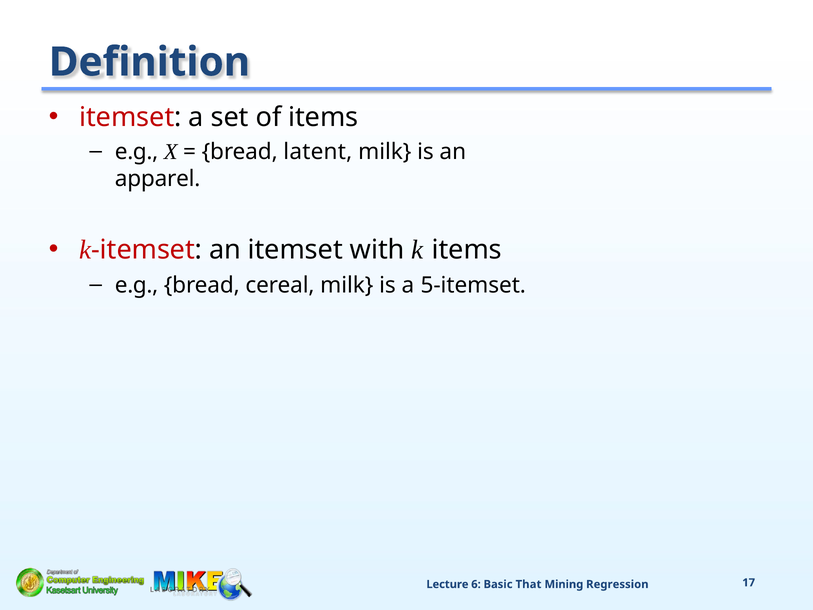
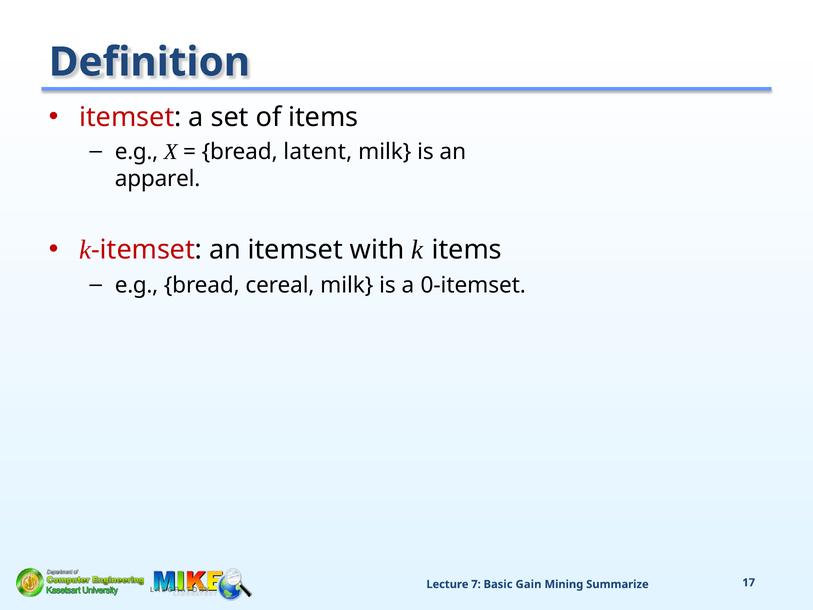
5-itemset: 5-itemset -> 0-itemset (473, 285)
6: 6 -> 7 (476, 584)
That: That -> Gain (529, 584)
Regression: Regression -> Summarize (617, 584)
